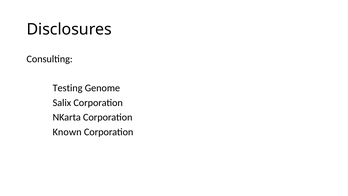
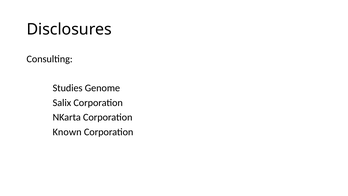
Testing: Testing -> Studies (68, 88)
